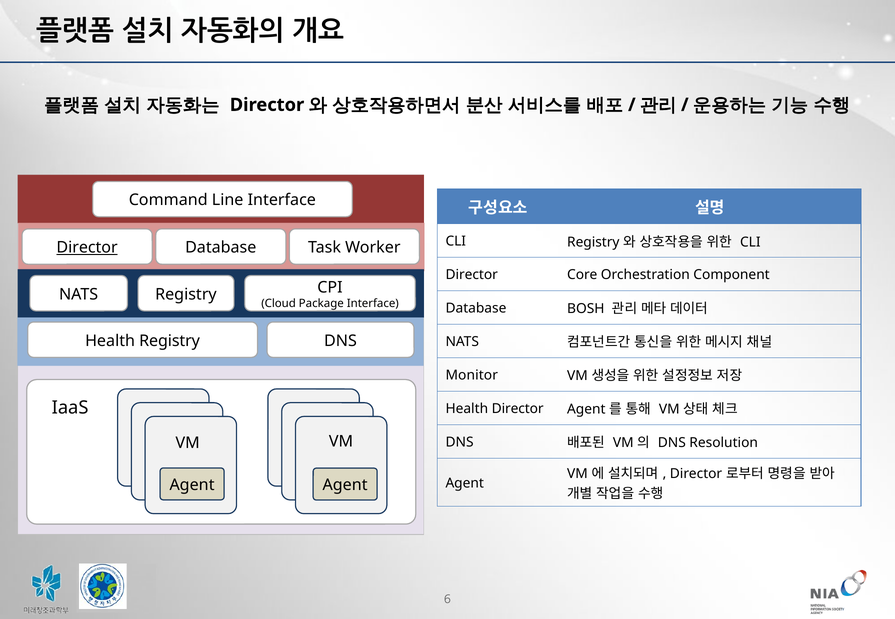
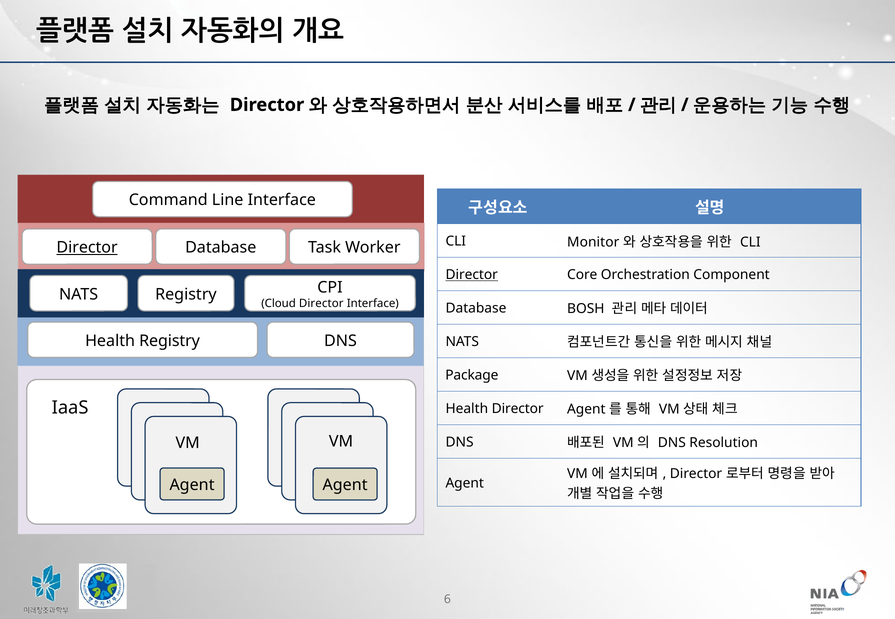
CLI Registry: Registry -> Monitor (593, 242)
Director underline: none -> present (472, 275)
Cloud Package: Package -> Director (321, 304)
Monitor: Monitor -> Package (472, 376)
